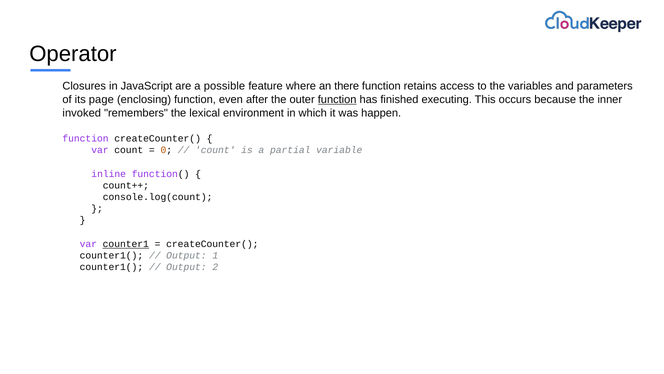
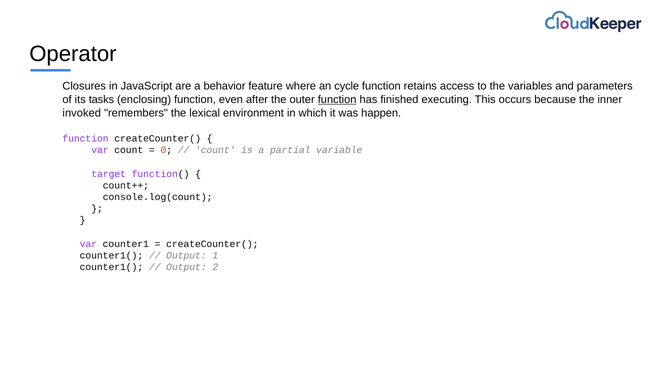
possible: possible -> behavior (225, 86)
there: there -> cycle (347, 86)
page: page -> tasks (101, 99)
inline: inline -> target (109, 174)
counter1 underline: present -> none (126, 244)
